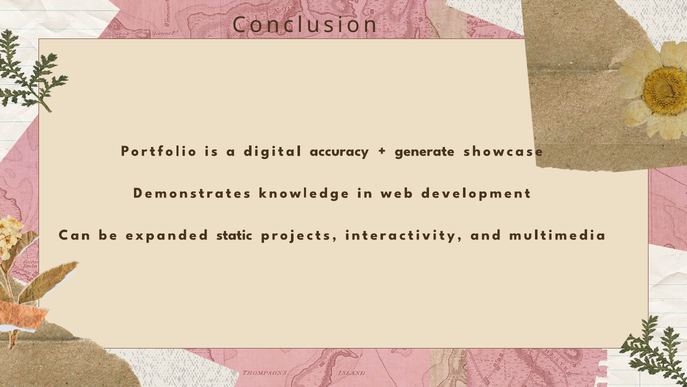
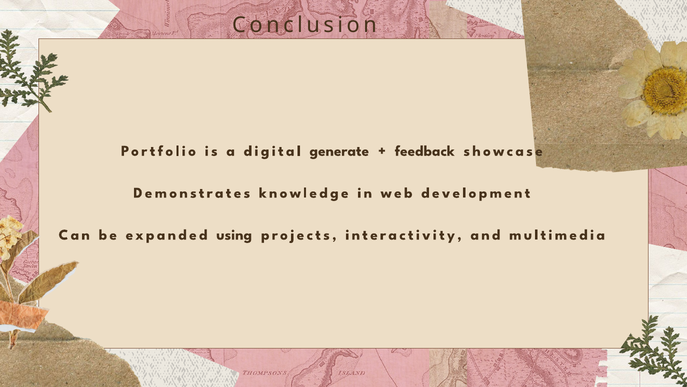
accuracy: accuracy -> generate (339, 151)
generate: generate -> feedback (425, 151)
static: static -> using (234, 234)
